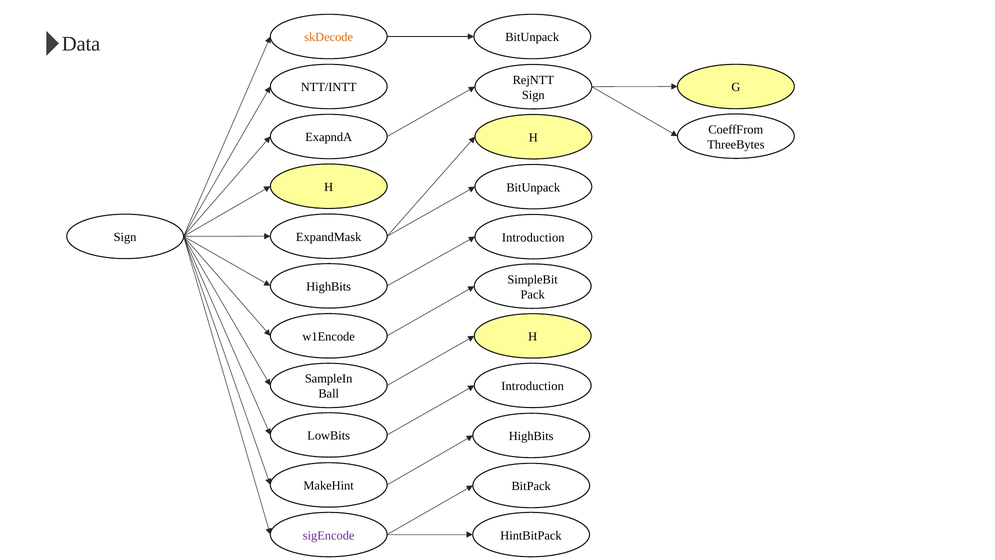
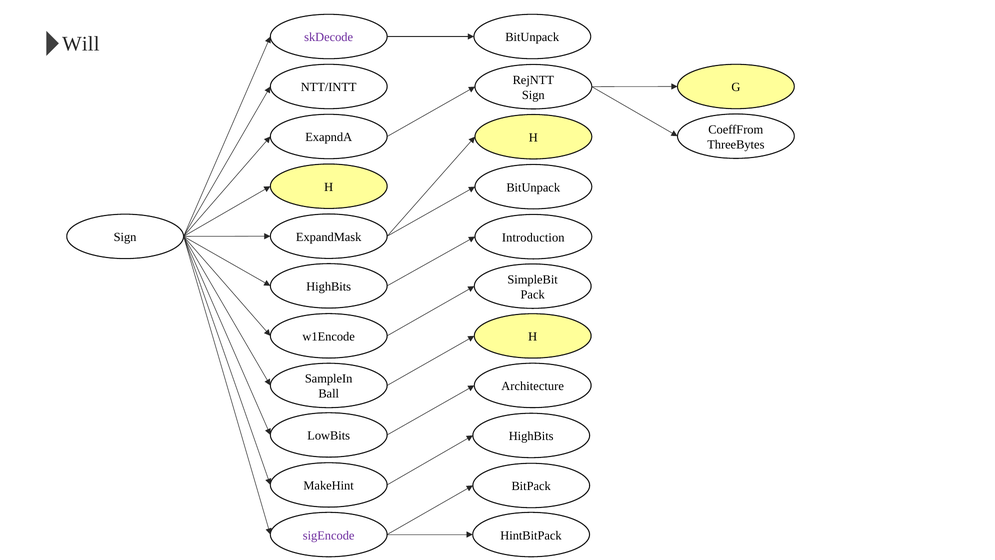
skDecode colour: orange -> purple (329, 37)
Data: Data -> Will (81, 44)
Introduction: Introduction -> Architecture (533, 386)
